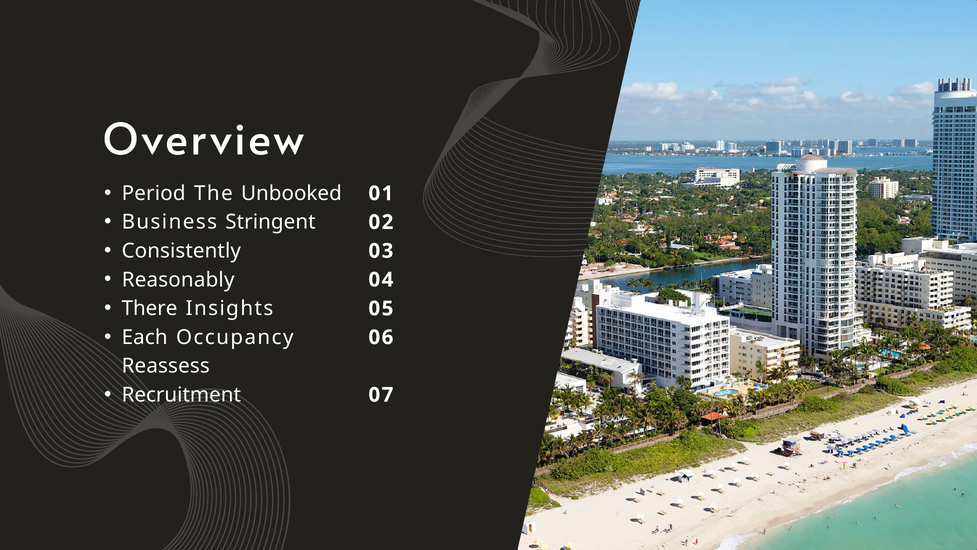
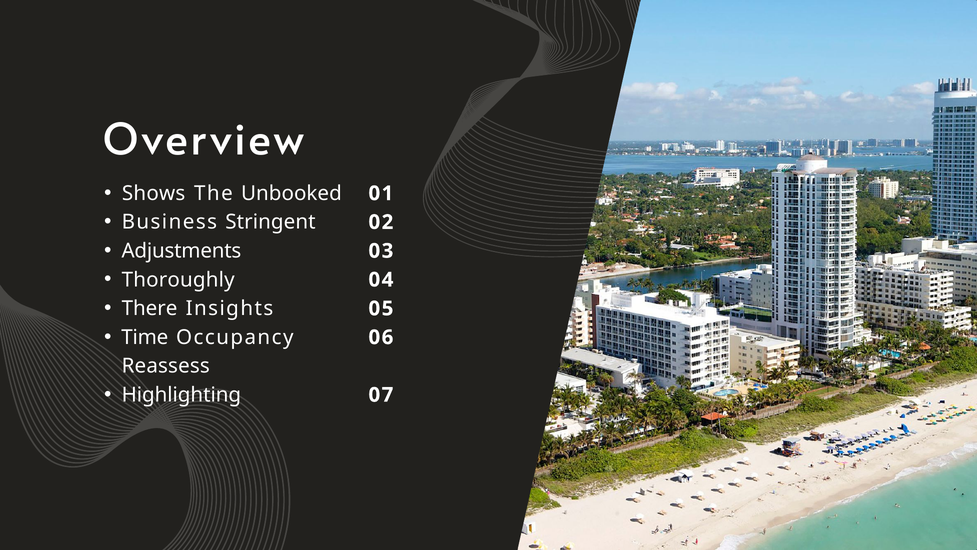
Period: Period -> Shows (154, 193)
Consistently: Consistently -> Adjustments (181, 251)
Reasonably: Reasonably -> Thoroughly (178, 280)
Each: Each -> Time (145, 337)
Recruitment: Recruitment -> Highlighting (181, 395)
